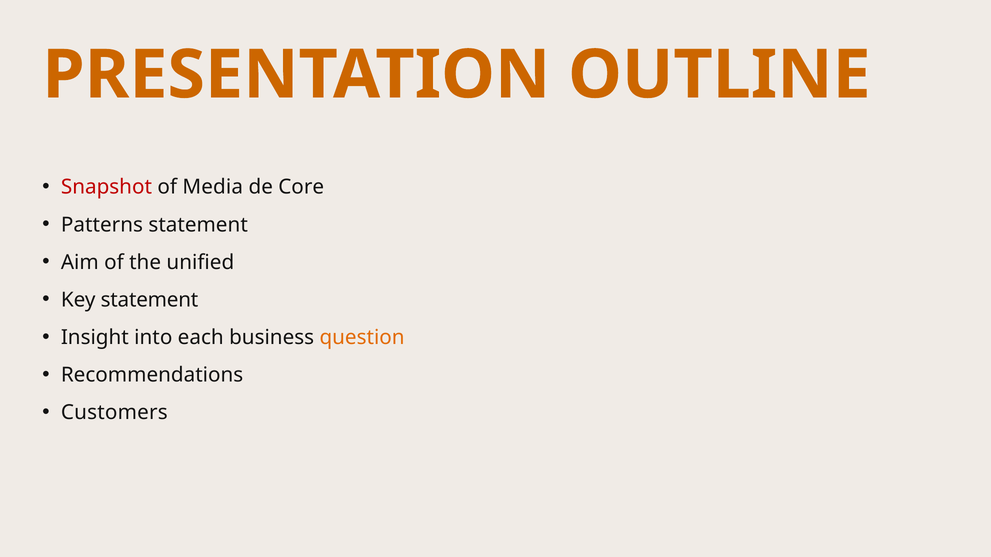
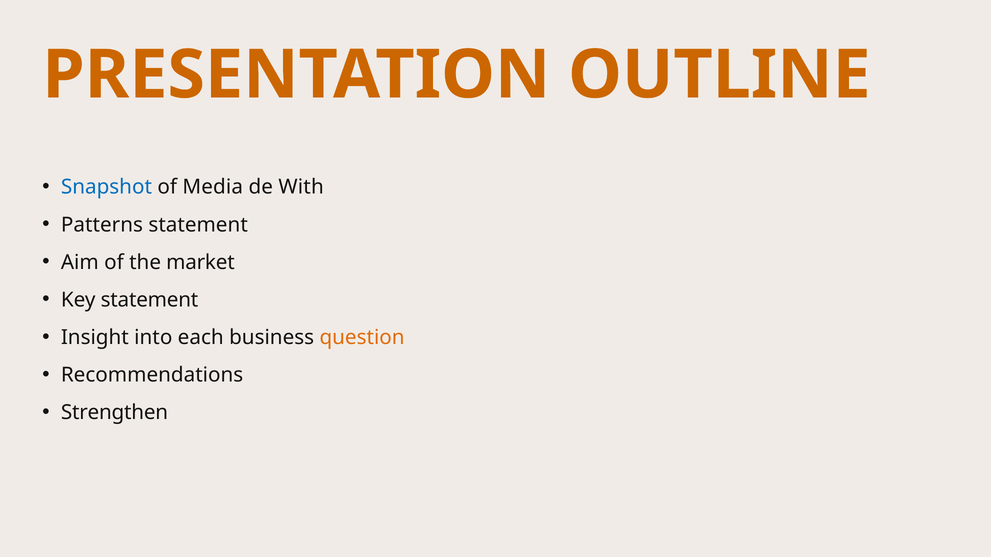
Snapshot colour: red -> blue (106, 187)
Core: Core -> With (301, 187)
unified: unified -> market (200, 262)
Customers: Customers -> Strengthen (115, 413)
